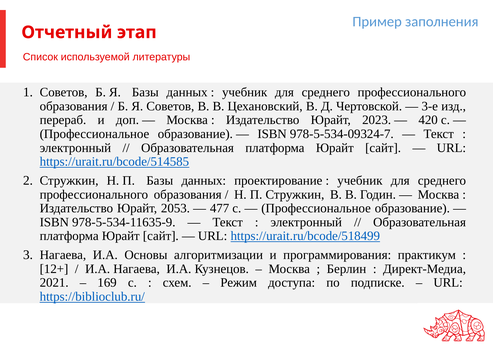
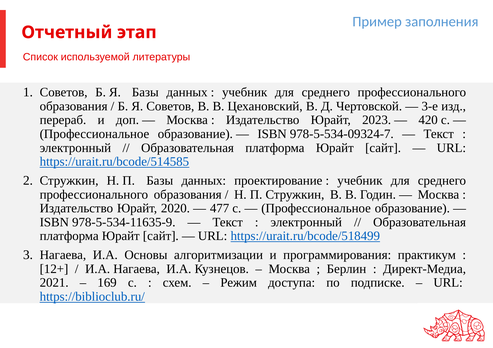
2053: 2053 -> 2020 (175, 209)
